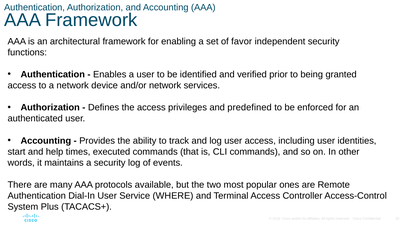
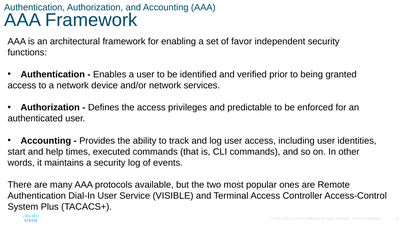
predefined: predefined -> predictable (250, 108)
WHERE: WHERE -> VISIBLE (173, 196)
